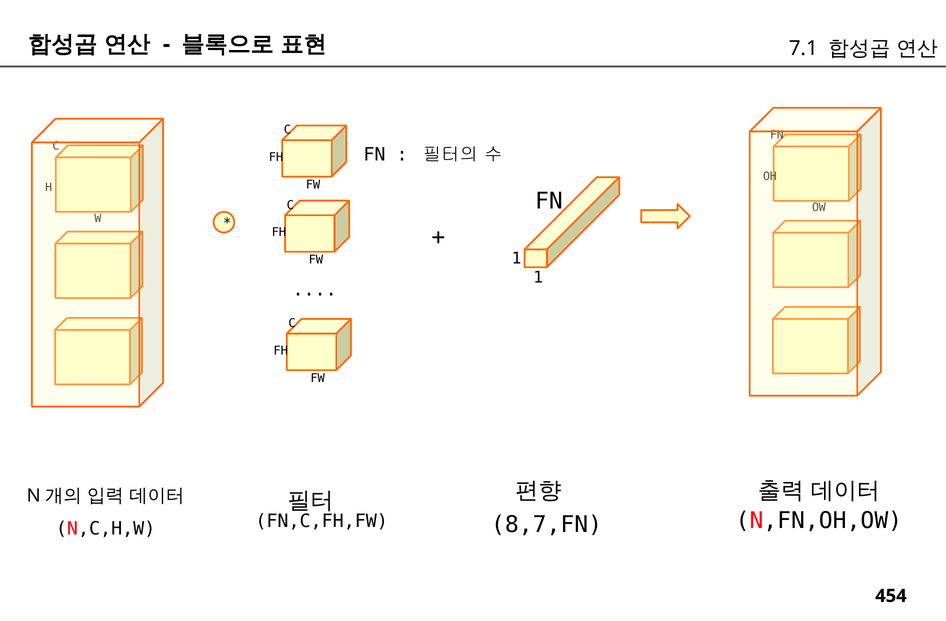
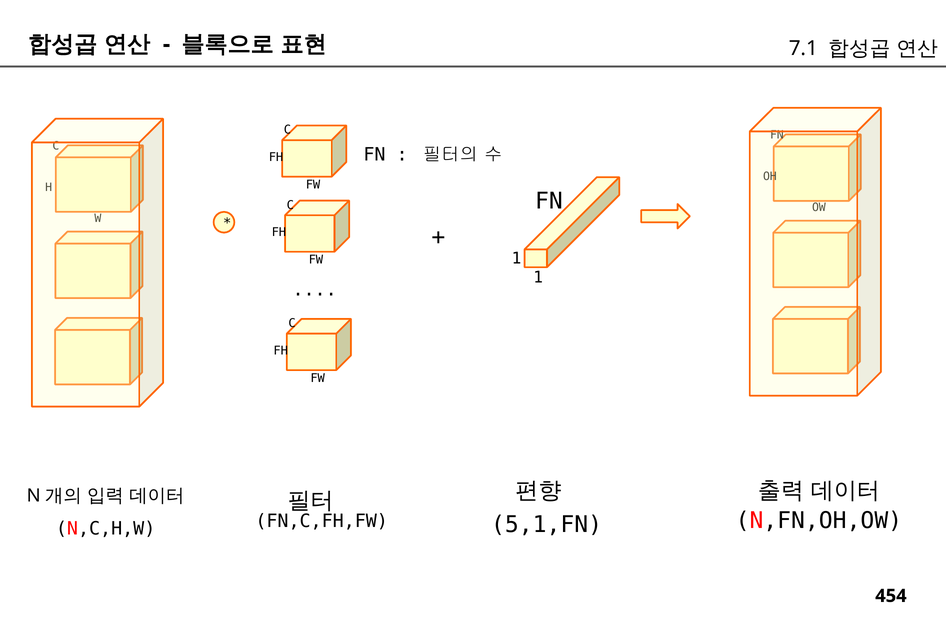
8,7,FN: 8,7,FN -> 5,1,FN (547, 525)
